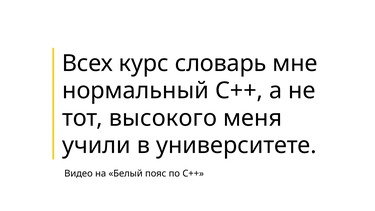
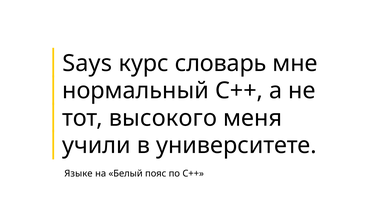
Всех: Всех -> Says (87, 63)
Видео: Видео -> Языке (78, 173)
